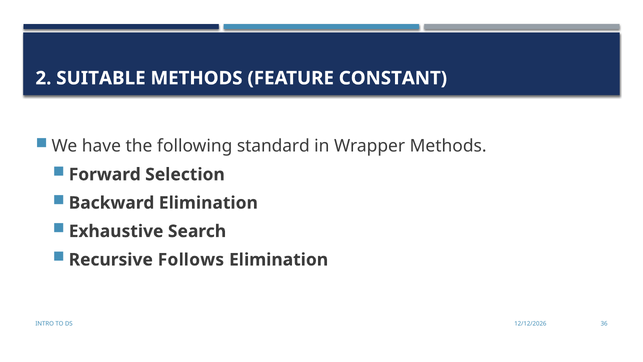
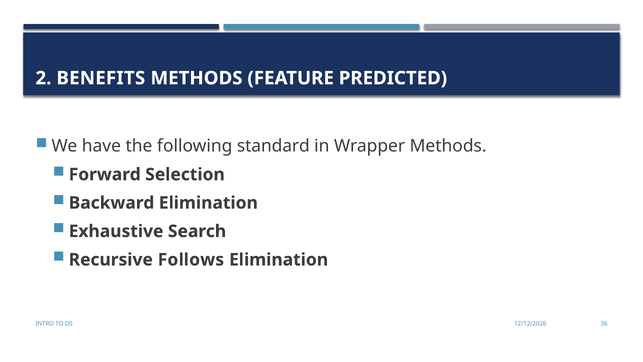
SUITABLE: SUITABLE -> BENEFITS (101, 78)
CONSTANT: CONSTANT -> PREDICTED (393, 78)
